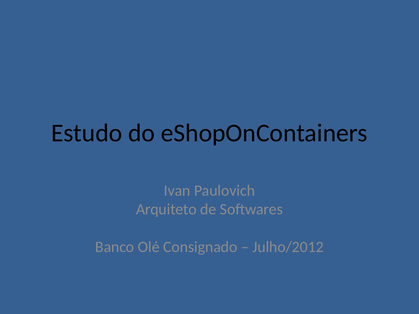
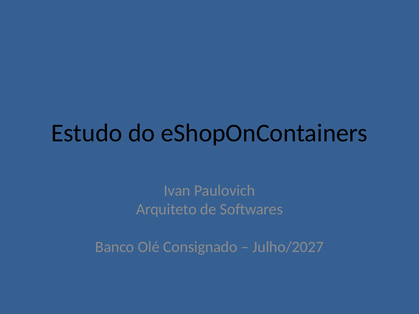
Julho/2012: Julho/2012 -> Julho/2027 (288, 247)
